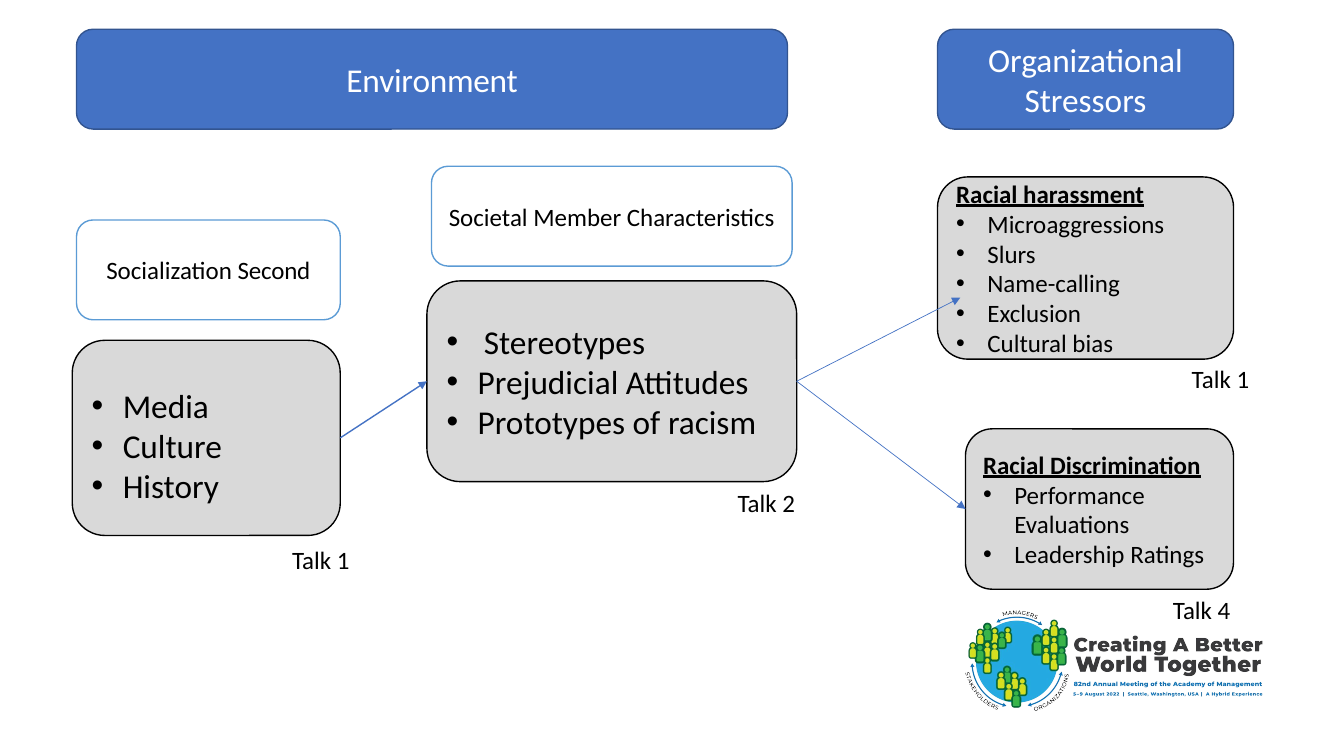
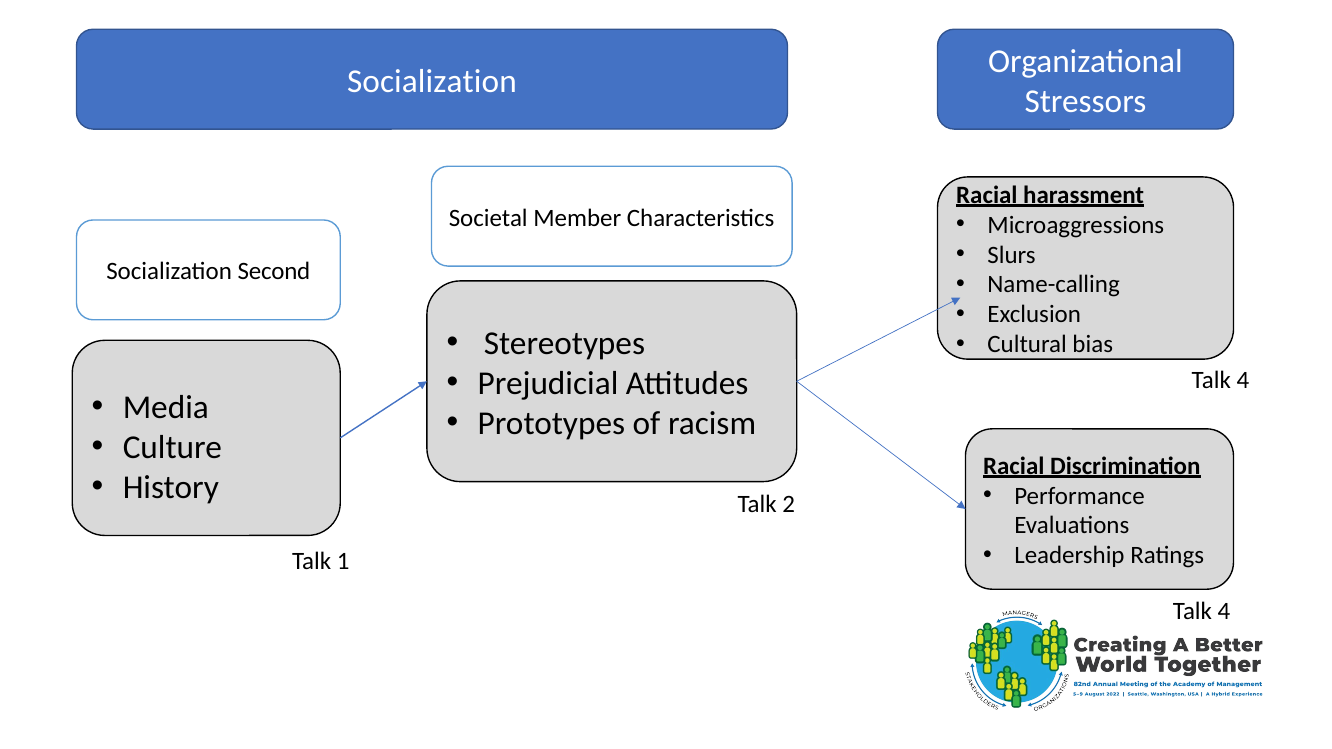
Environment: Environment -> Socialization (432, 81)
1: 1 -> 4 (1243, 380)
